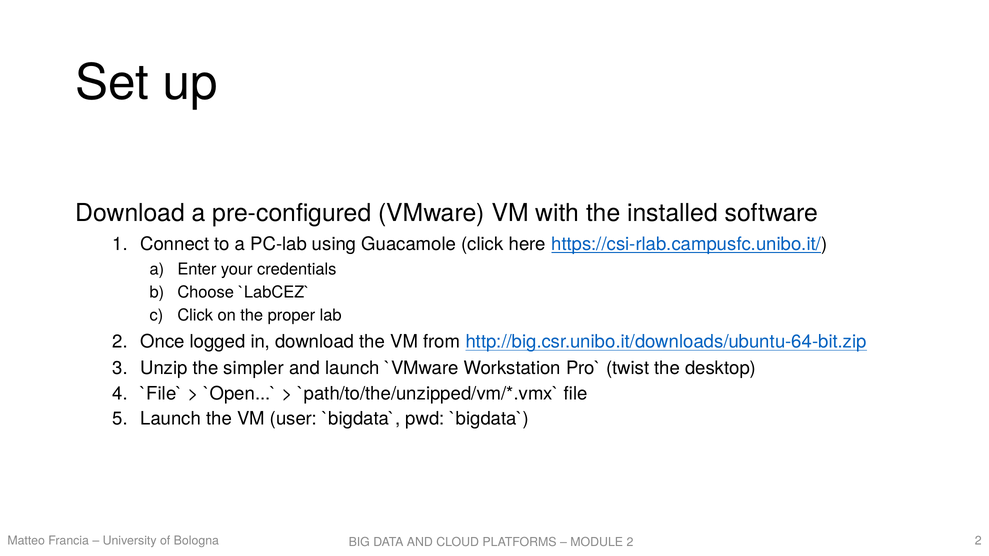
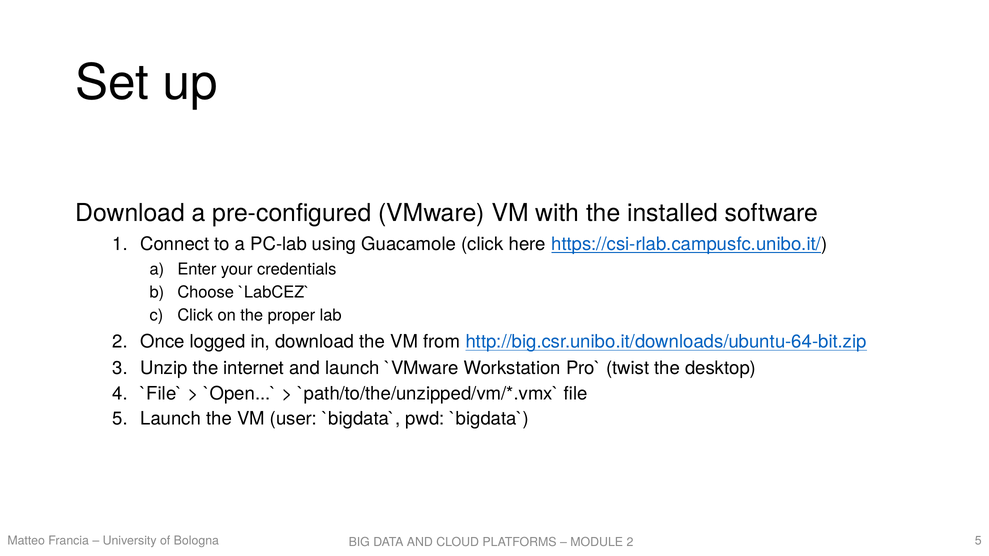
simpler: simpler -> internet (254, 368)
Bologna 2: 2 -> 5 (978, 541)
